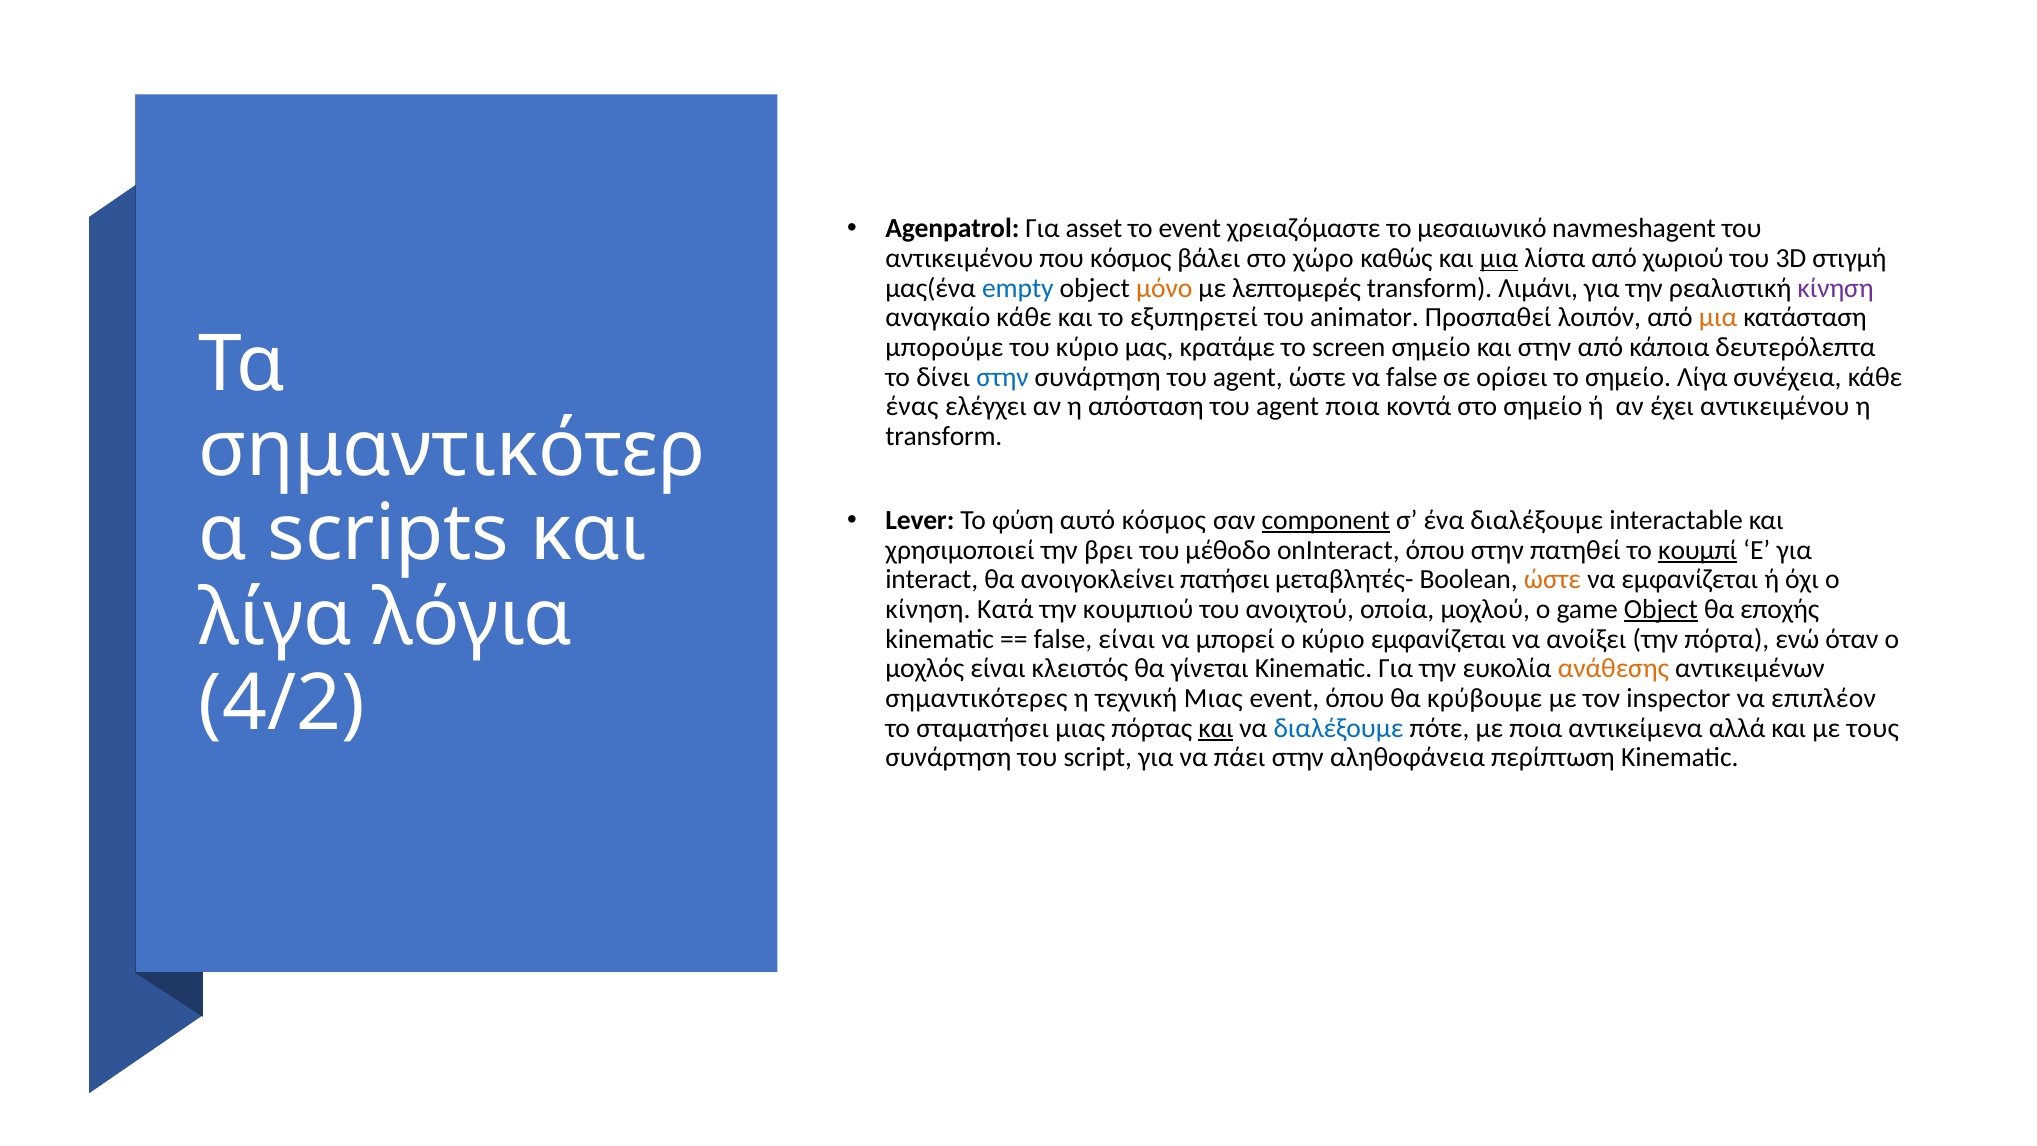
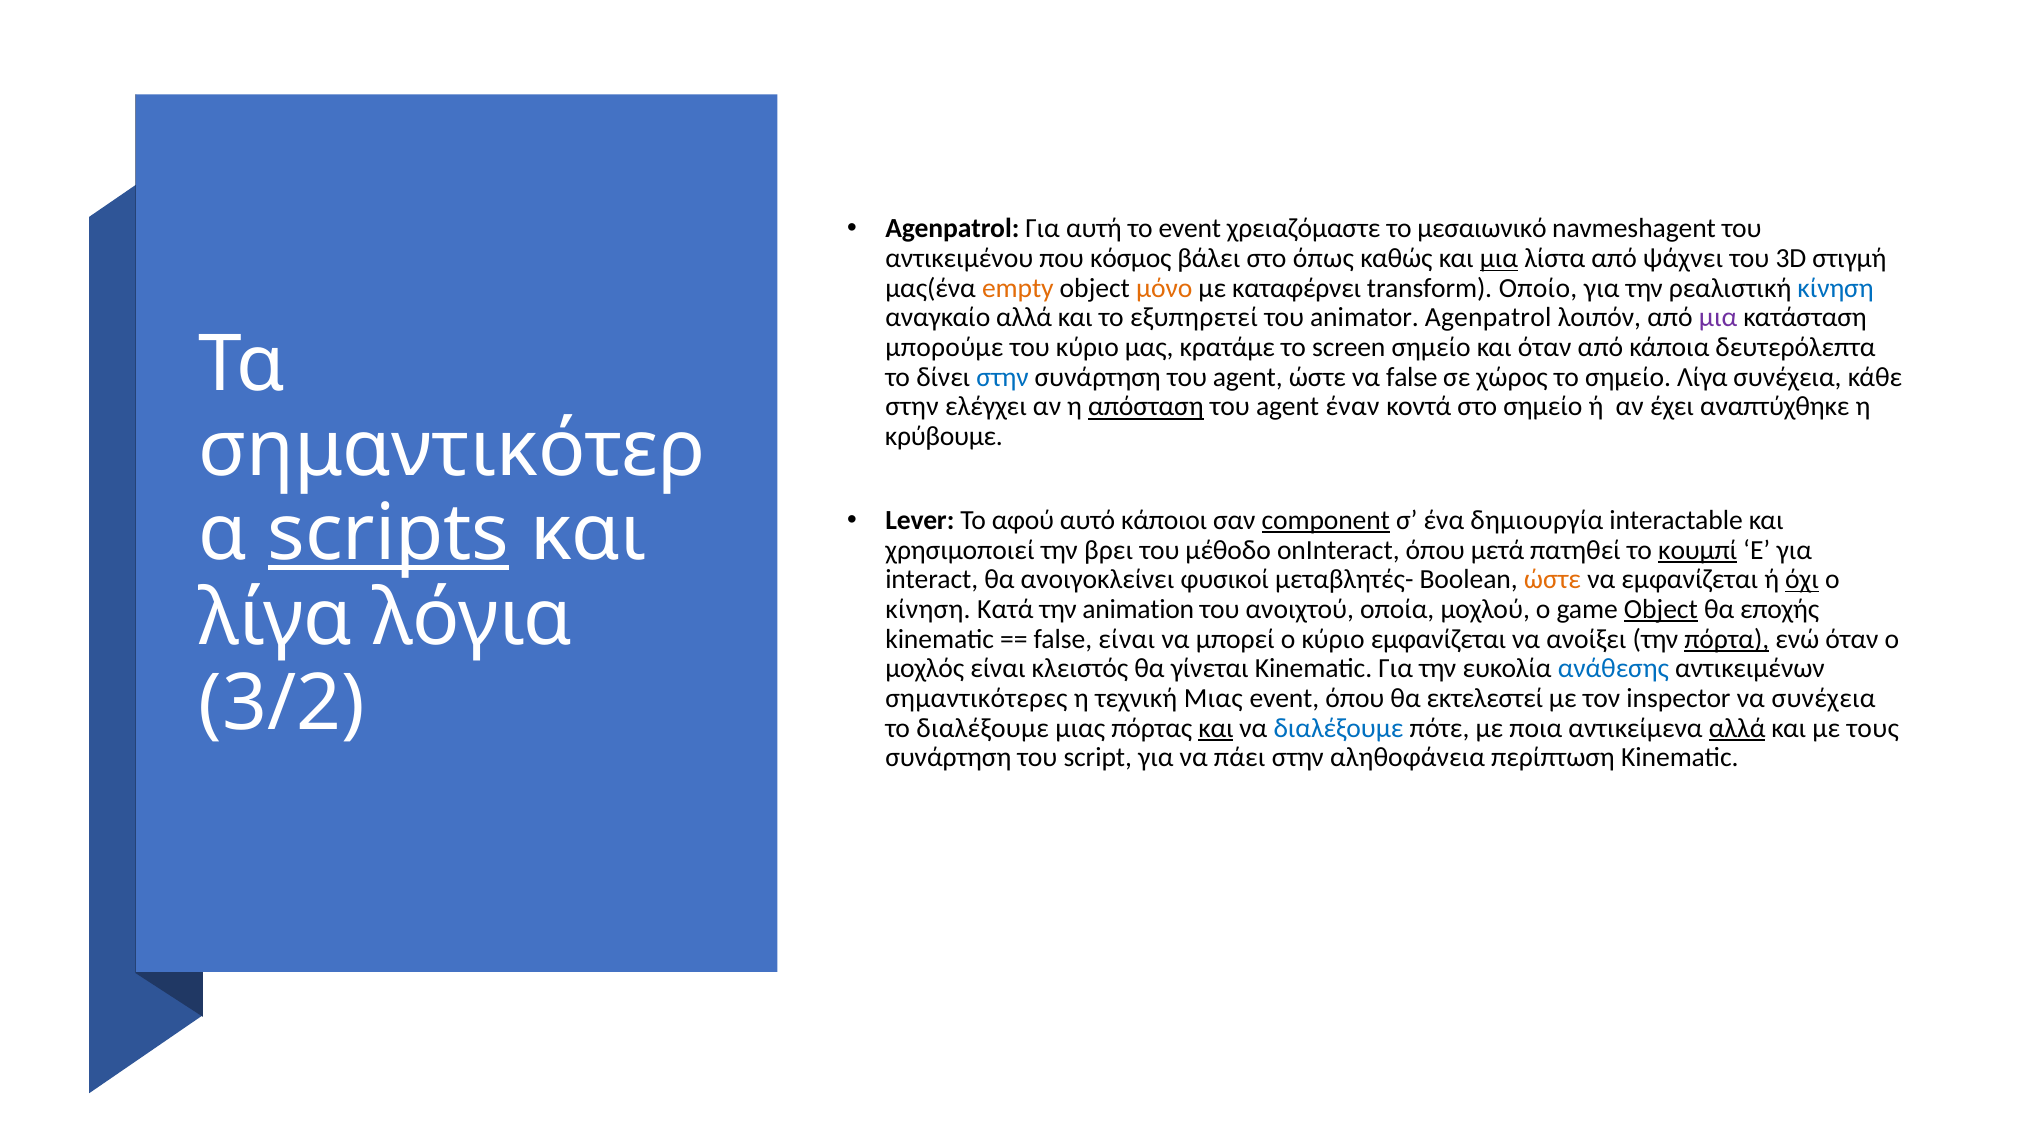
asset: asset -> αυτή (1094, 229)
χώρο: χώρο -> όπως (1323, 258)
χωριού: χωριού -> ψάχνει (1683, 258)
empty colour: blue -> orange (1018, 288)
λεπτομερές: λεπτομερές -> καταφέρνει (1297, 288)
Λιμάνι: Λιμάνι -> Οποίο (1538, 288)
κίνηση colour: purple -> blue (1836, 288)
αναγκαίο κάθε: κάθε -> αλλά (1024, 318)
animator Προσπαθεί: Προσπαθεί -> Agenpatrol (1488, 318)
μια colour: orange -> purple (1718, 318)
και στην: στην -> όταν (1545, 347)
ορίσει: ορίσει -> χώρος (1512, 377)
ένας: ένας -> στην (912, 407)
απόσταση underline: none -> present (1146, 407)
agent ποια: ποια -> έναν (1353, 407)
έχει αντικειμένου: αντικειμένου -> αναπτύχθηκε (1775, 407)
transform: transform -> κρύβουμε (944, 436)
φύση: φύση -> αφού (1023, 520)
αυτό κόσμος: κόσμος -> κάποιοι (1164, 520)
ένα διαλέξουμε: διαλέξουμε -> δημιουργία (1537, 520)
scripts underline: none -> present (389, 534)
όπου στην: στην -> μετά (1498, 550)
πατήσει: πατήσει -> φυσικοί (1225, 580)
όχι underline: none -> present (1802, 580)
κουμπιού: κουμπιού -> animation (1138, 609)
πόρτα underline: none -> present (1727, 639)
ανάθεσης colour: orange -> blue (1613, 669)
4/2: 4/2 -> 3/2 (282, 703)
κρύβουμε: κρύβουμε -> εκτελεστεί (1485, 698)
να επιπλέον: επιπλέον -> συνέχεια (1824, 698)
το σταματήσει: σταματήσει -> διαλέξουμε (983, 728)
αλλά underline: none -> present (1737, 728)
